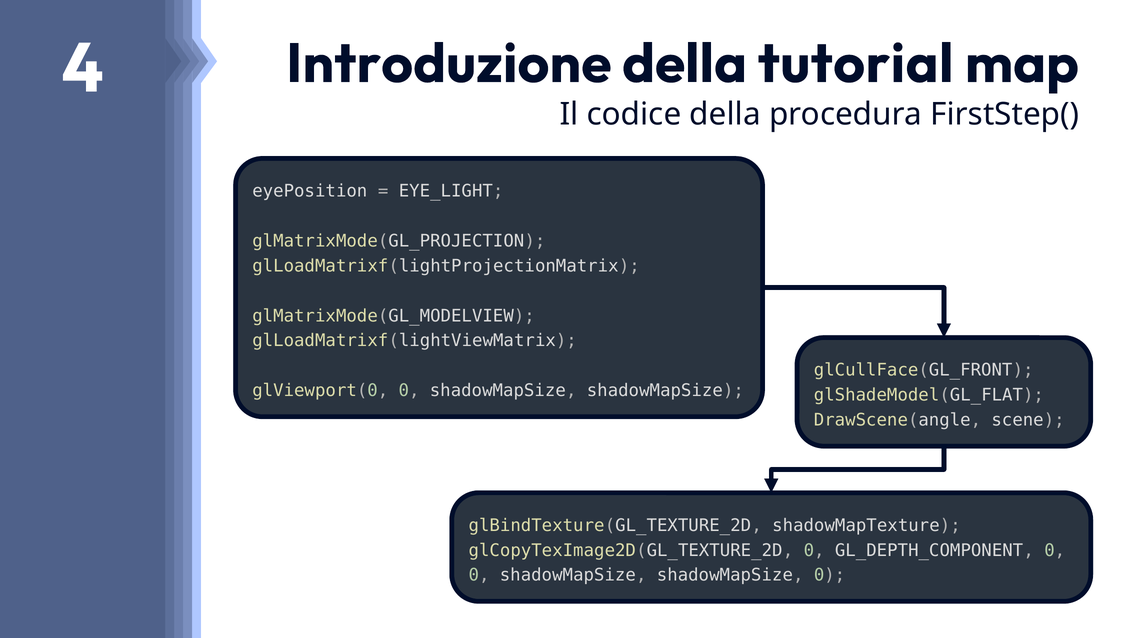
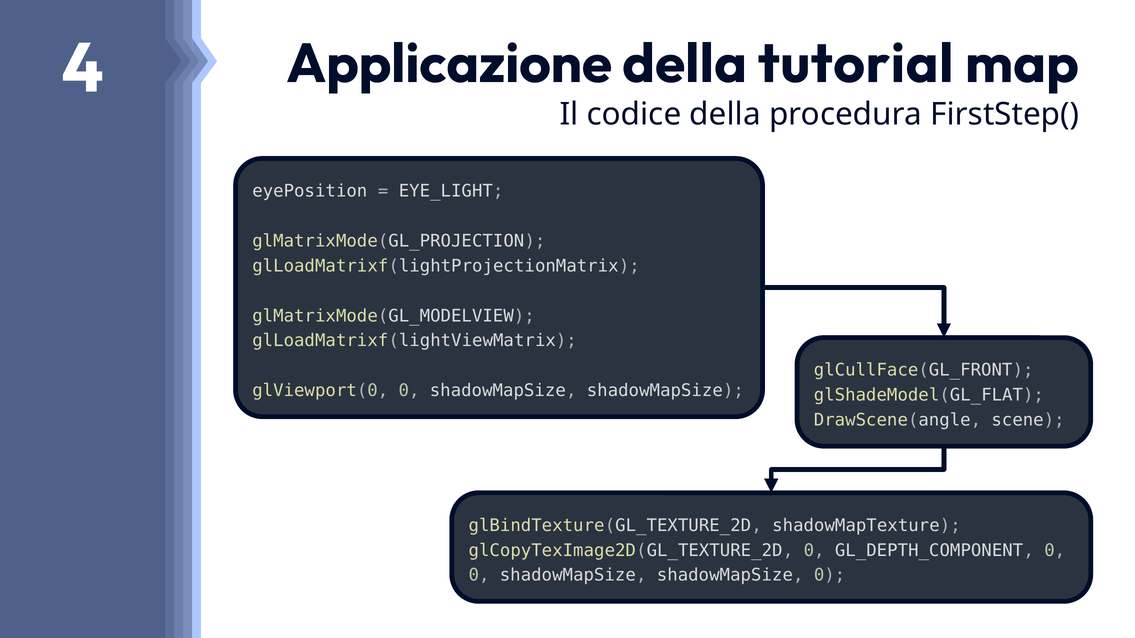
Introduzione: Introduzione -> Applicazione (449, 64)
